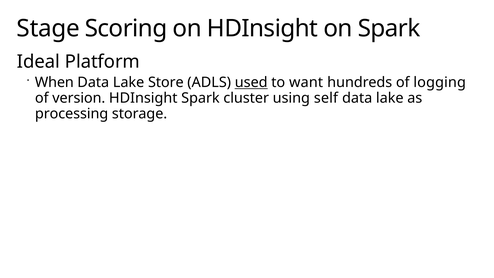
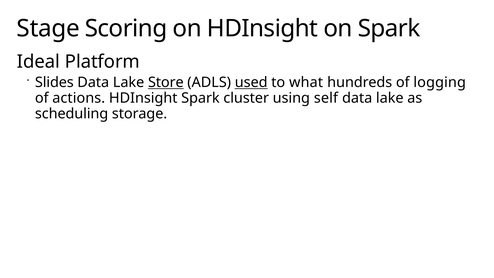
When: When -> Slides (54, 82)
Store underline: none -> present (166, 82)
want: want -> what (306, 82)
version: version -> actions (79, 98)
processing: processing -> scheduling (72, 114)
